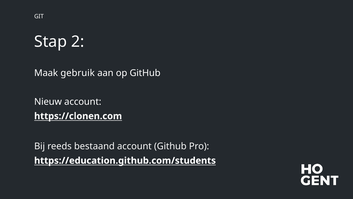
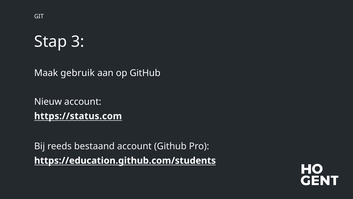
2: 2 -> 3 (78, 42)
https://clonen.com: https://clonen.com -> https://status.com (78, 116)
